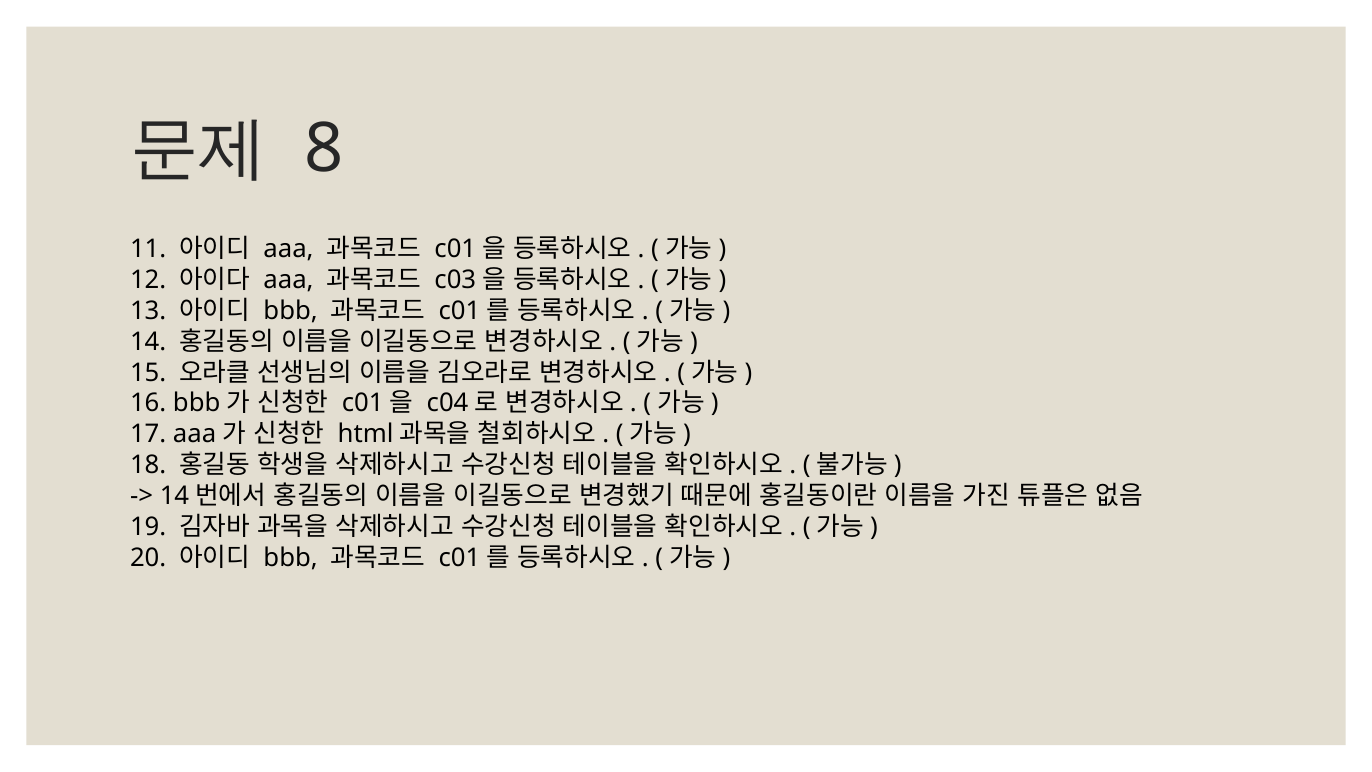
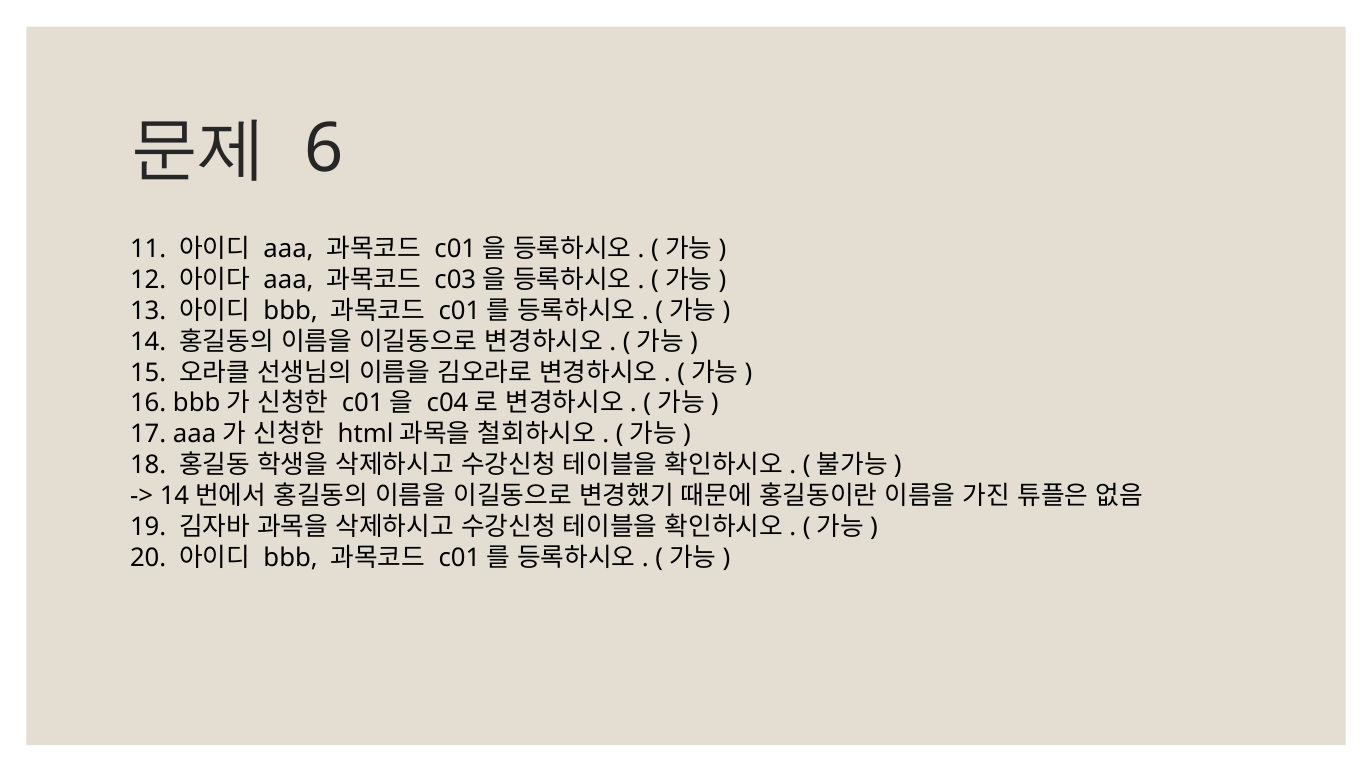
8: 8 -> 6 (324, 149)
